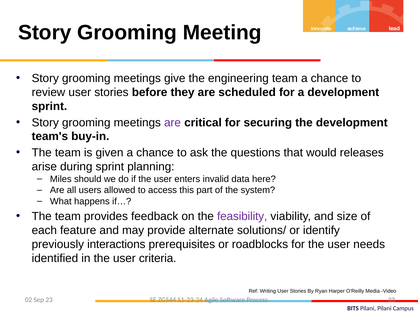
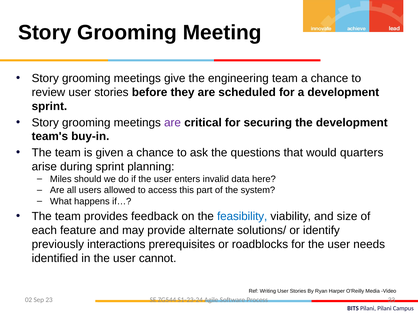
releases: releases -> quarters (362, 153)
feasibility colour: purple -> blue (242, 216)
criteria: criteria -> cannot (158, 258)
